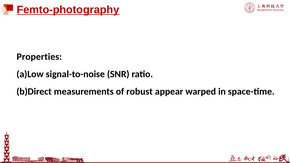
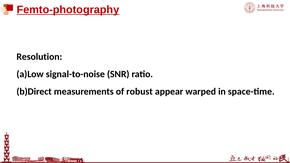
Properties: Properties -> Resolution (39, 57)
